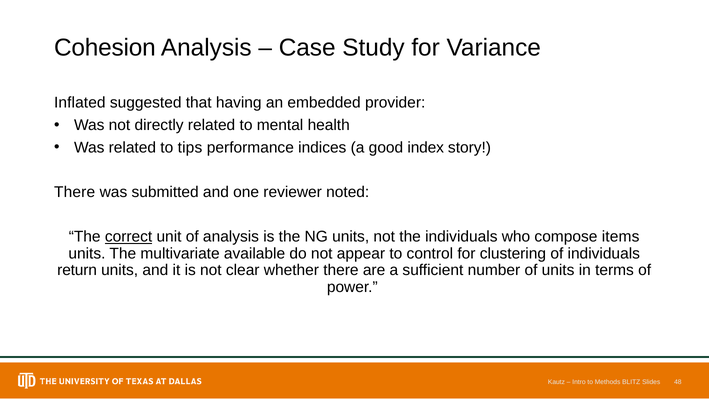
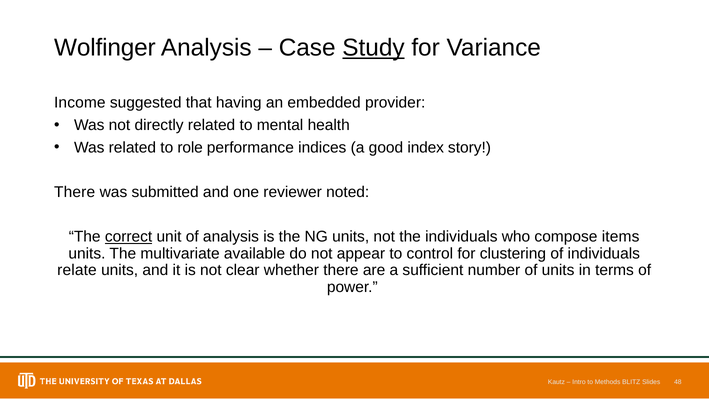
Cohesion: Cohesion -> Wolfinger (105, 48)
Study underline: none -> present (373, 48)
Inflated: Inflated -> Income (80, 103)
tips: tips -> role (190, 147)
return: return -> relate (77, 270)
